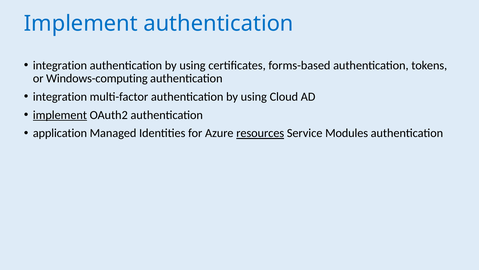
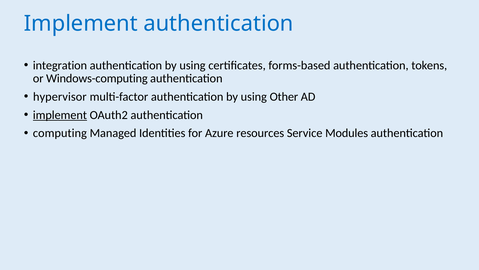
integration: integration -> hypervisor (60, 97)
Cloud: Cloud -> Other (284, 97)
application: application -> computing (60, 133)
resources underline: present -> none (260, 133)
